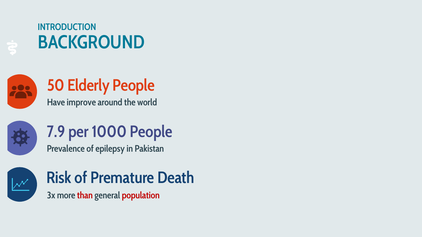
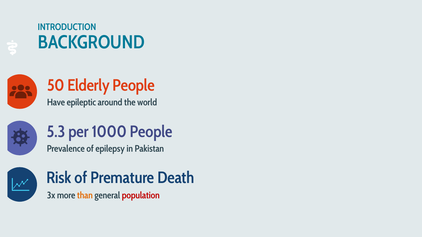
improve: improve -> epileptic (81, 103)
7.9: 7.9 -> 5.3 (56, 132)
than colour: red -> orange (85, 196)
